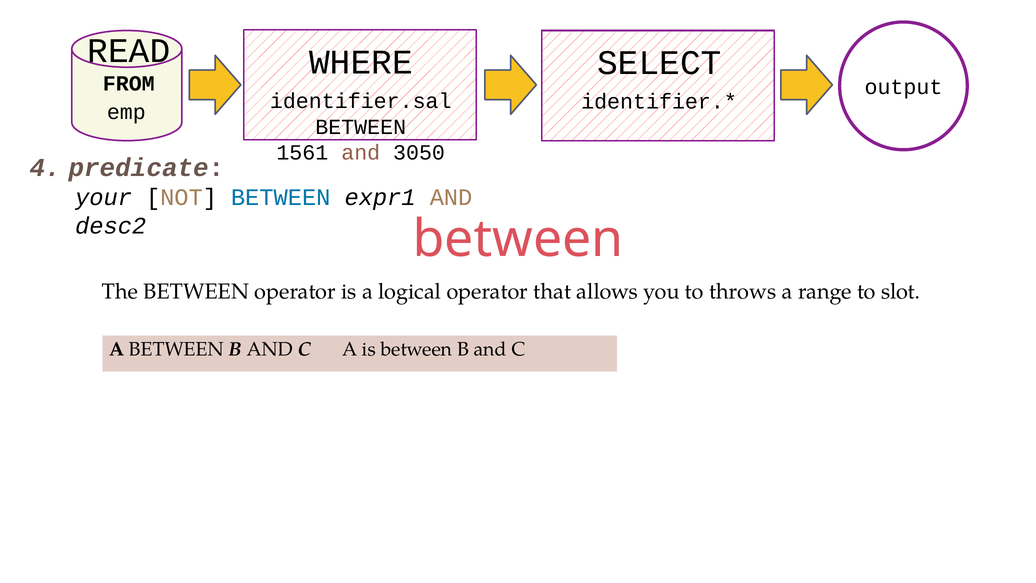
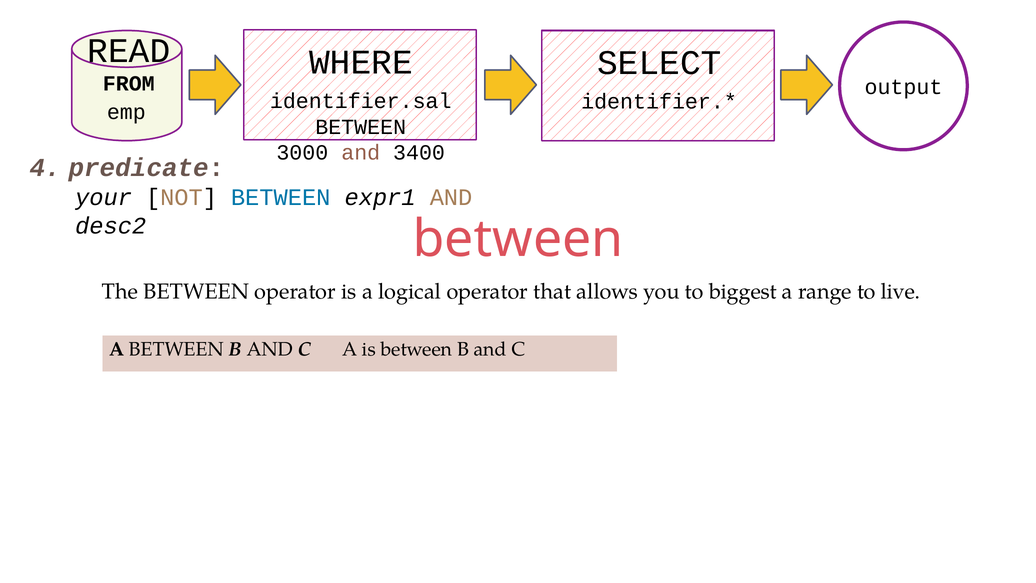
1561: 1561 -> 3000 (302, 153)
3050: 3050 -> 3400 (419, 153)
throws: throws -> biggest (743, 291)
slot: slot -> live (901, 291)
